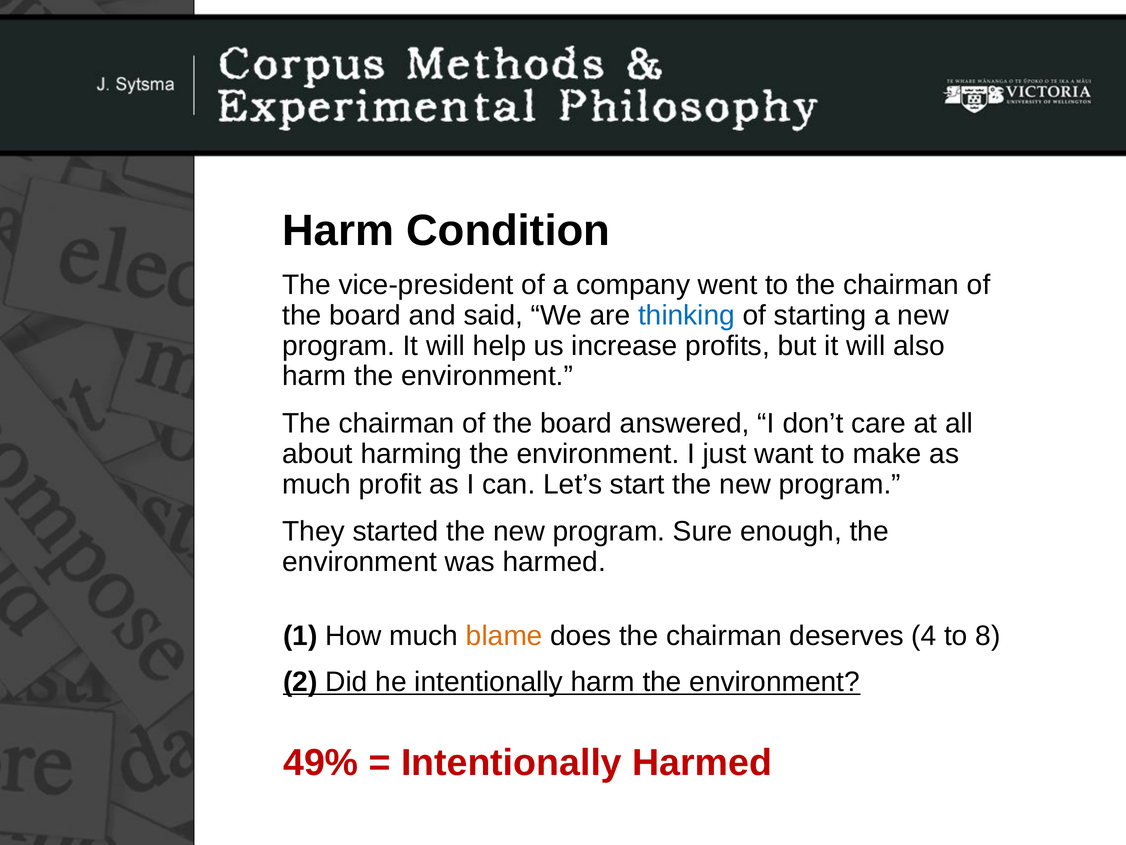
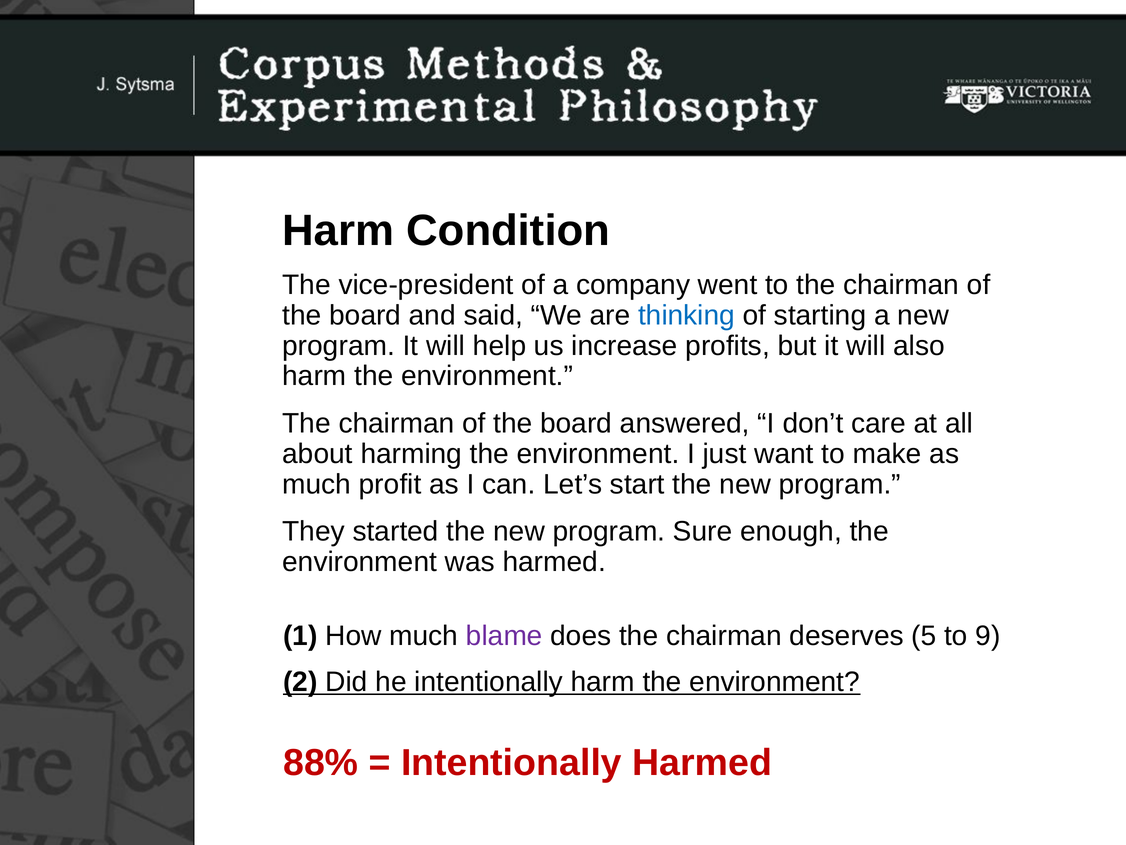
blame colour: orange -> purple (504, 635)
4: 4 -> 5 (924, 635)
8: 8 -> 9 (988, 635)
49%: 49% -> 88% (321, 762)
